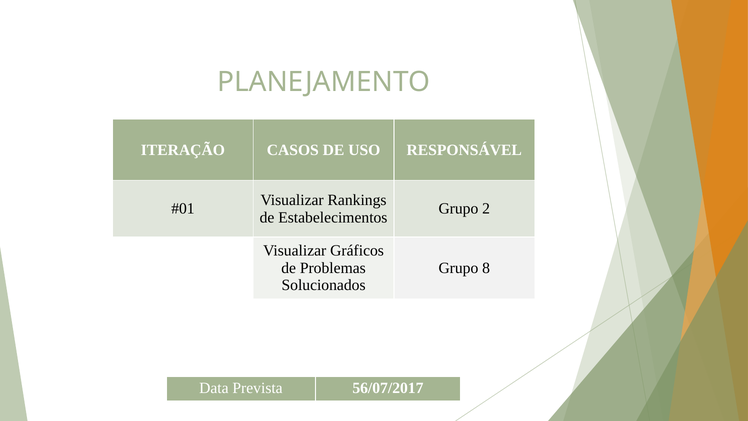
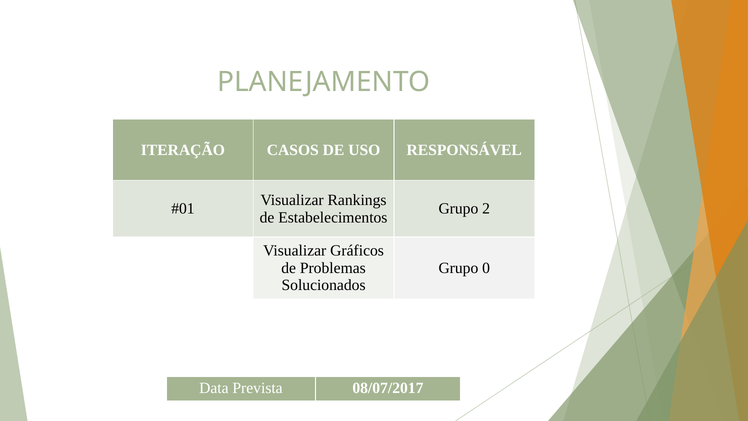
8: 8 -> 0 (486, 268)
56/07/2017: 56/07/2017 -> 08/07/2017 (388, 388)
